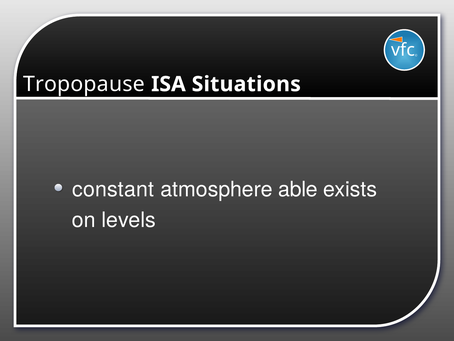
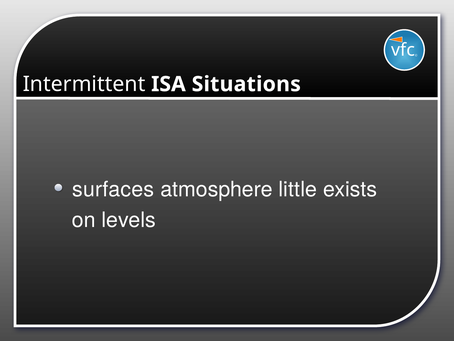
Tropopause: Tropopause -> Intermittent (84, 84)
constant: constant -> surfaces (113, 189)
able: able -> little (298, 189)
